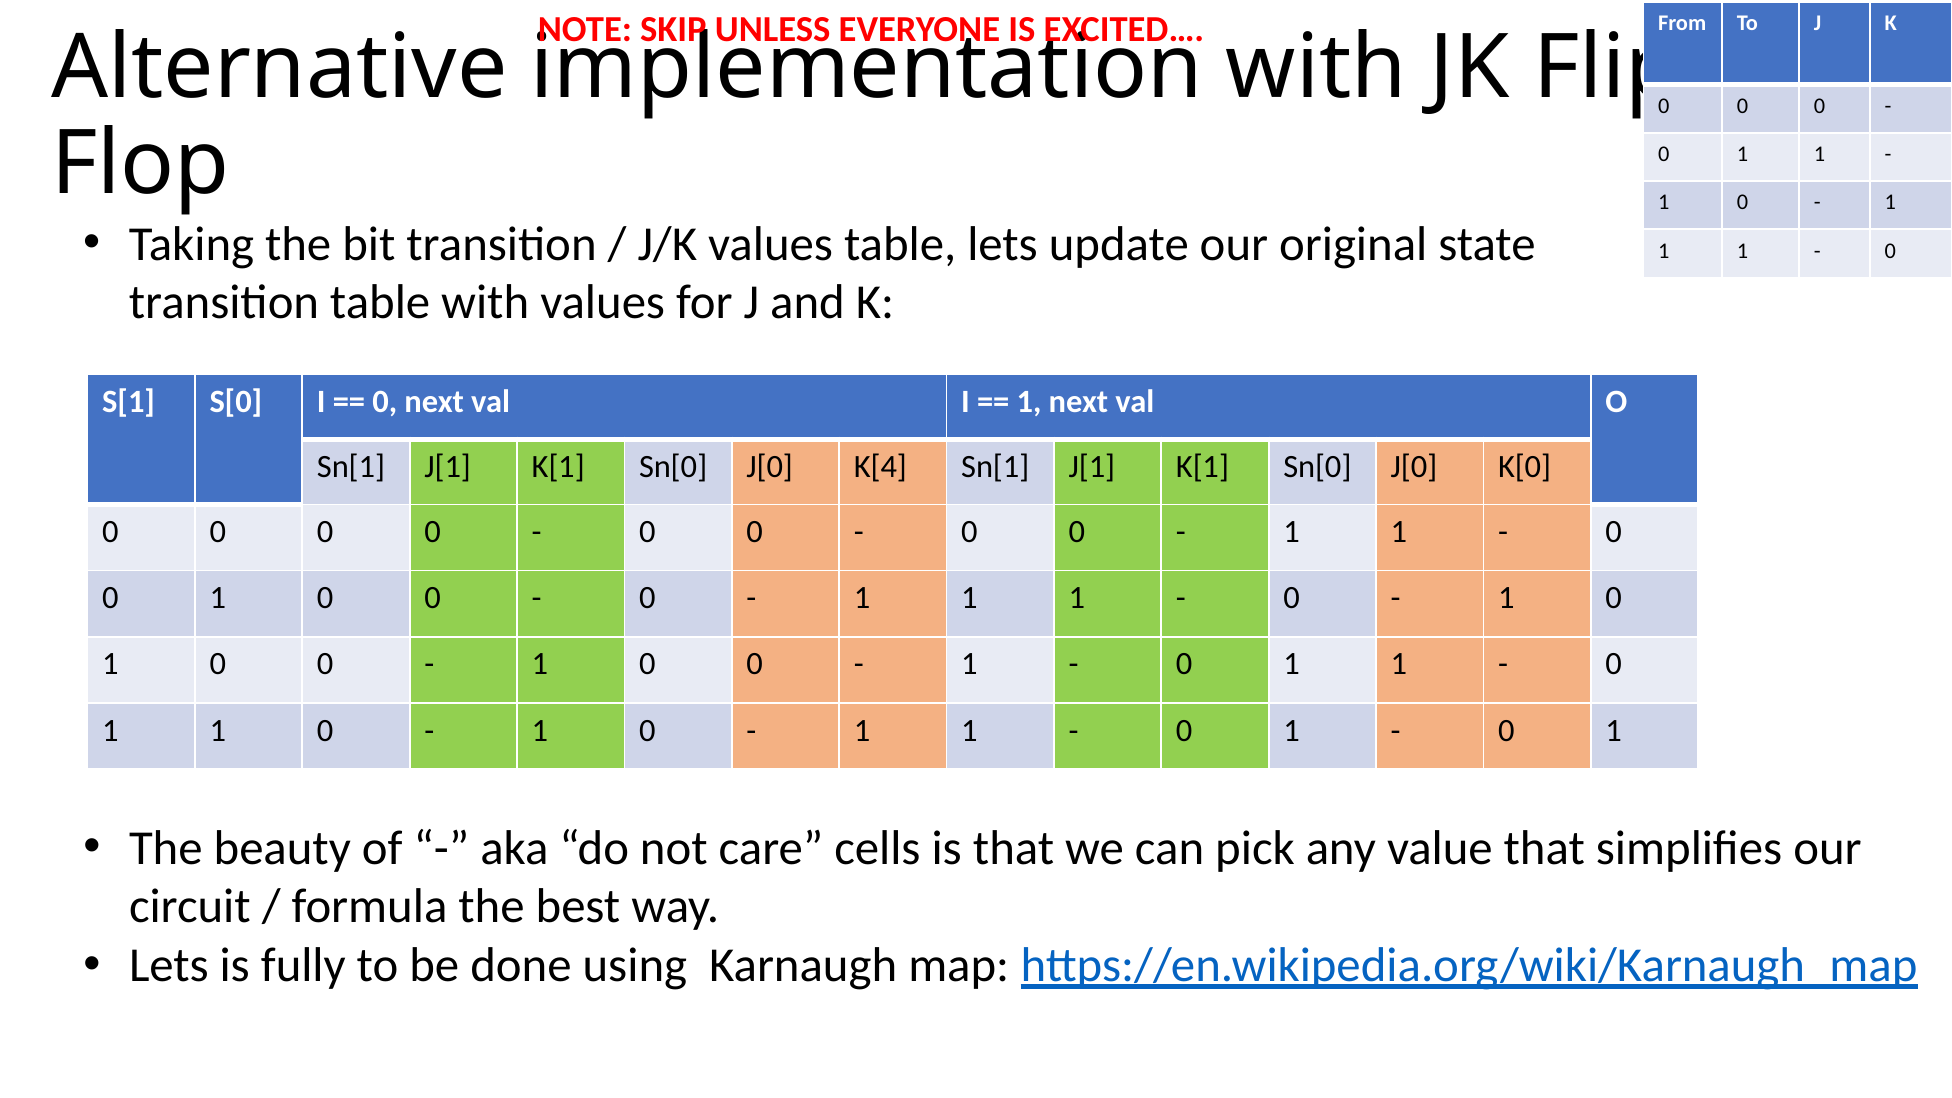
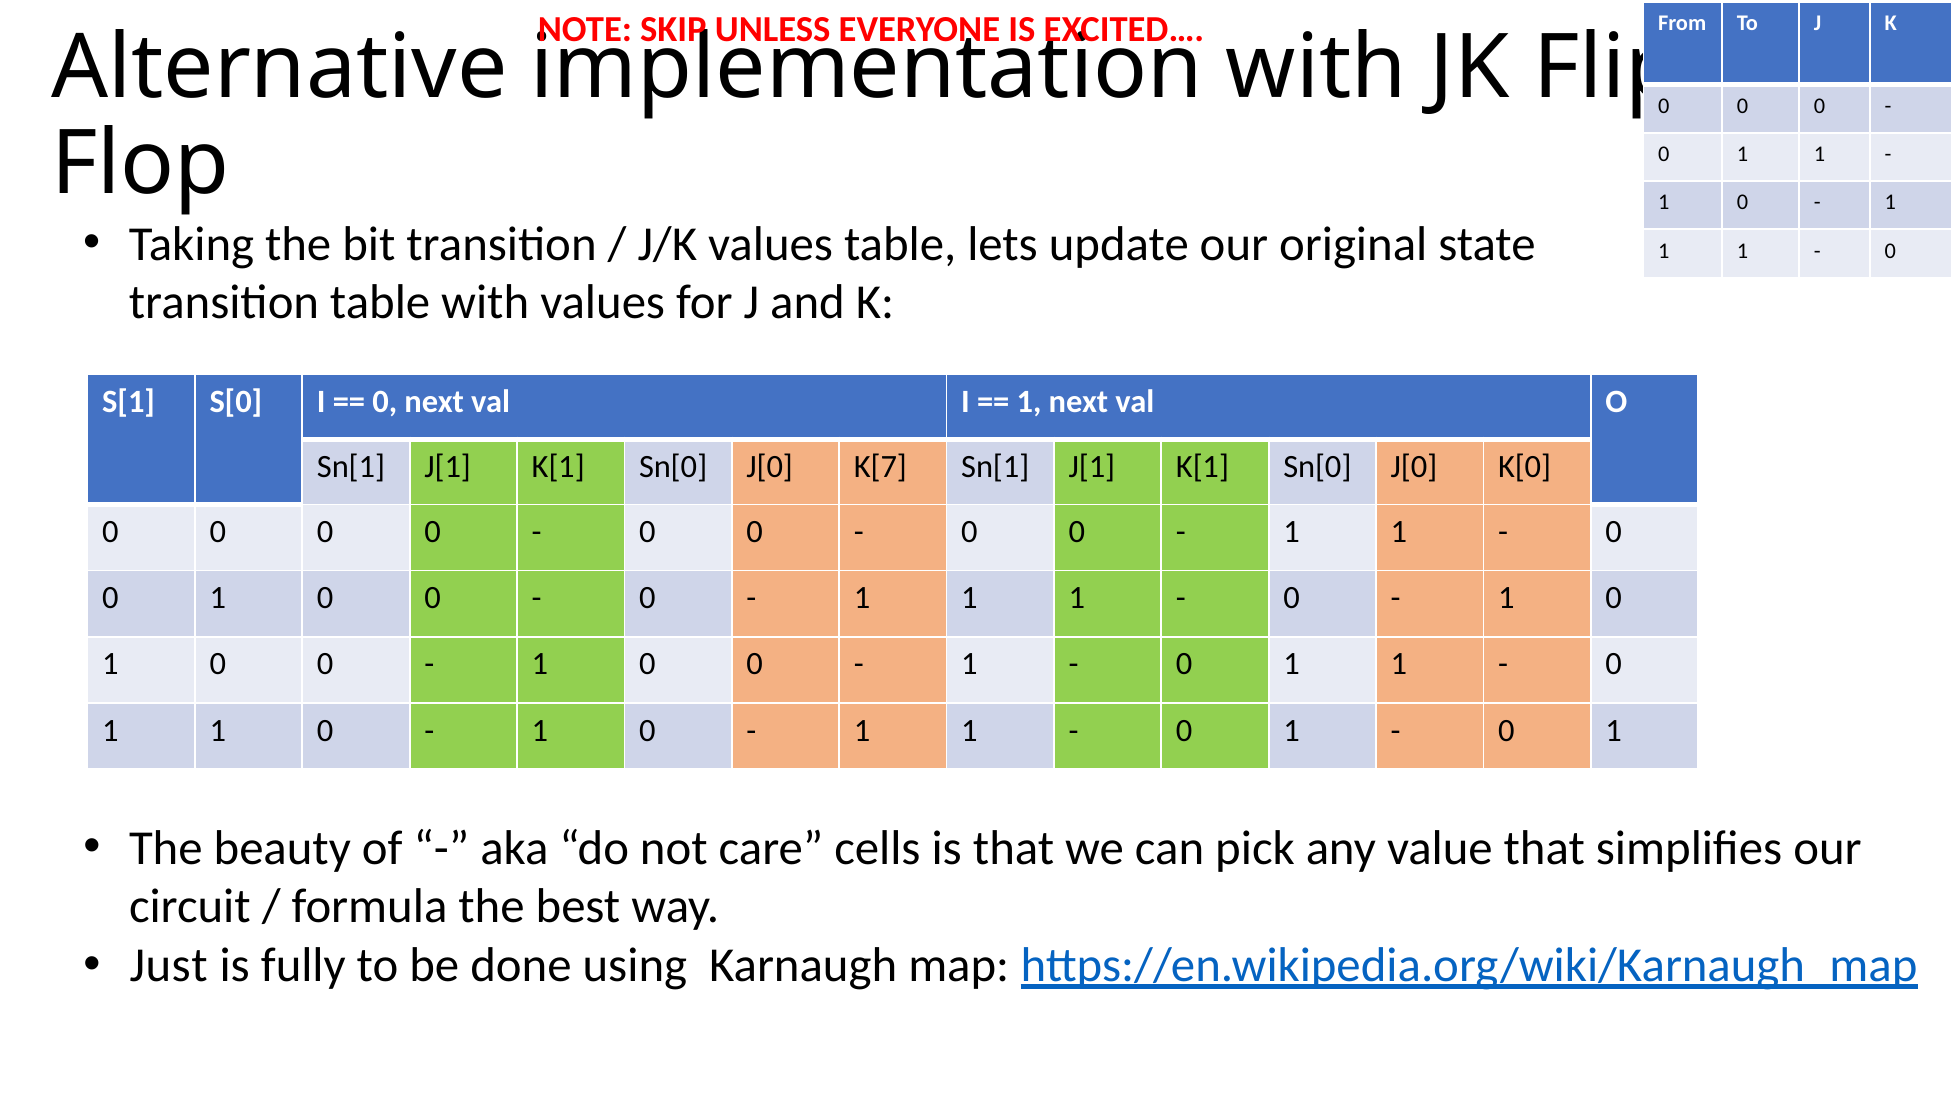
K[4: K[4 -> K[7 (880, 467)
Lets: Lets -> Just (169, 965)
